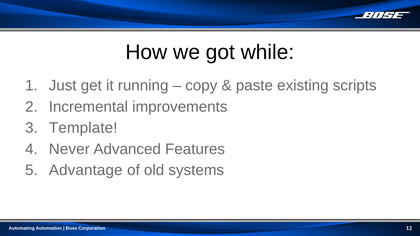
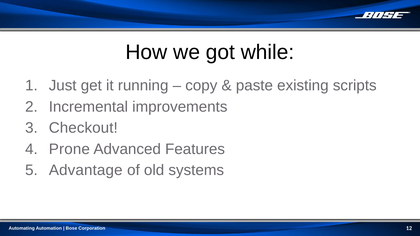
Template: Template -> Checkout (83, 128)
Never: Never -> Prone (69, 149)
